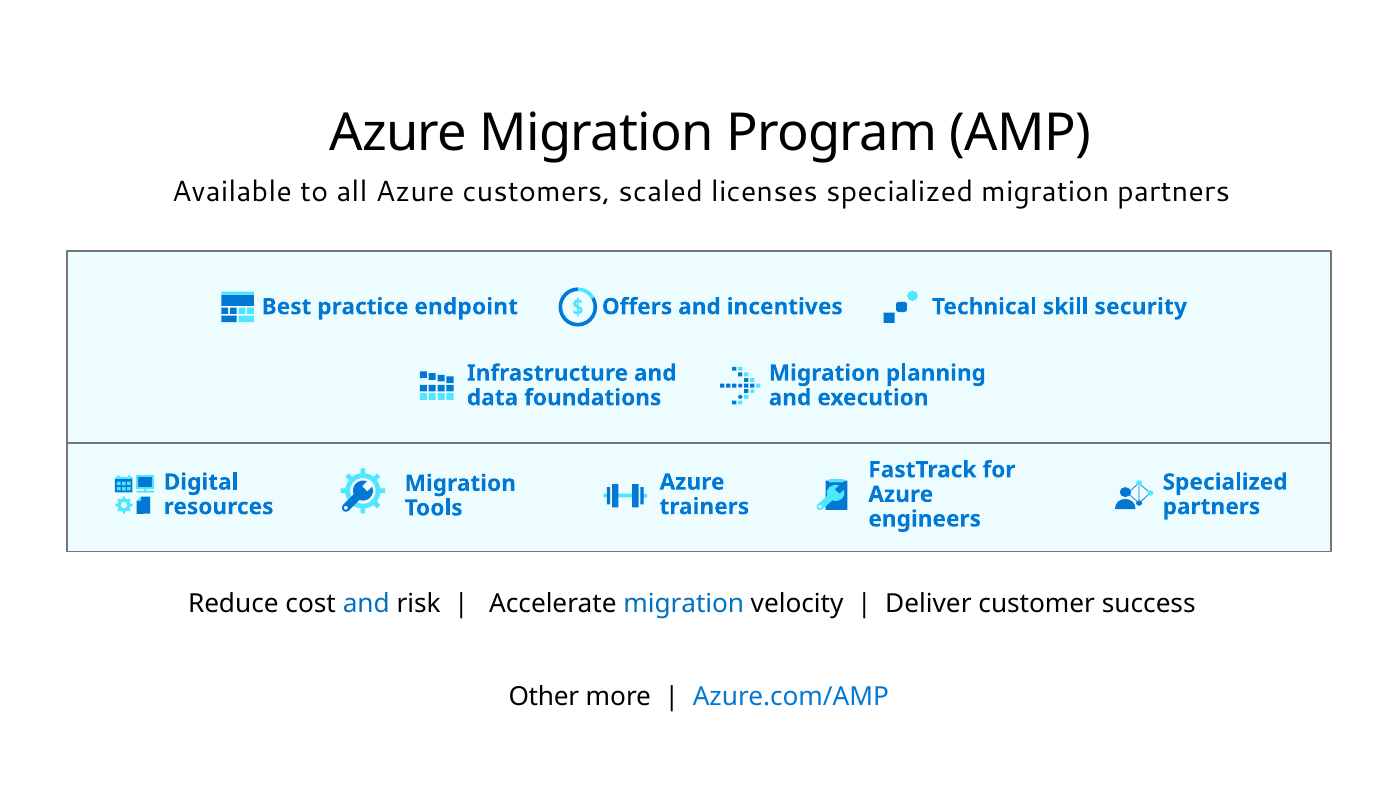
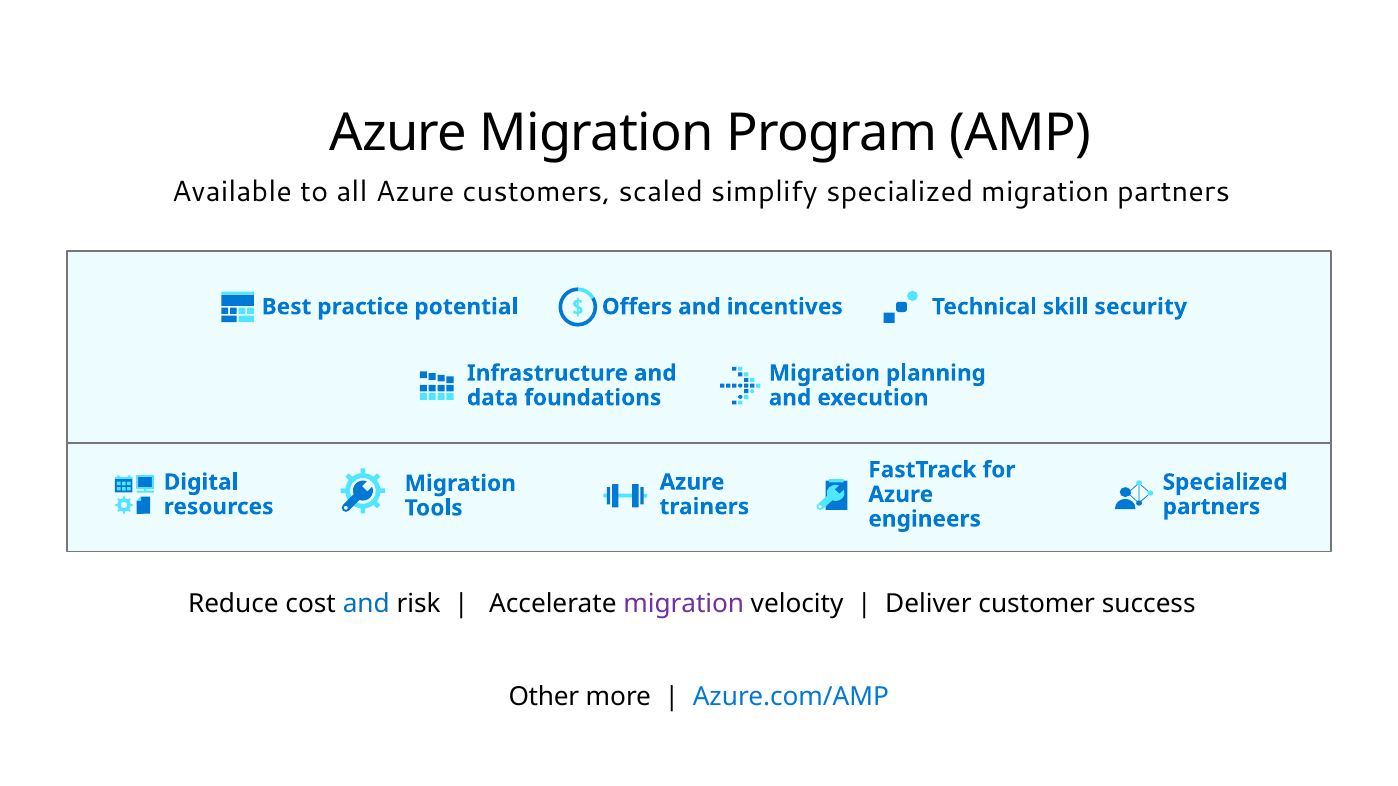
licenses: licenses -> simplify (764, 191)
endpoint: endpoint -> potential (466, 307)
migration colour: blue -> purple (684, 604)
